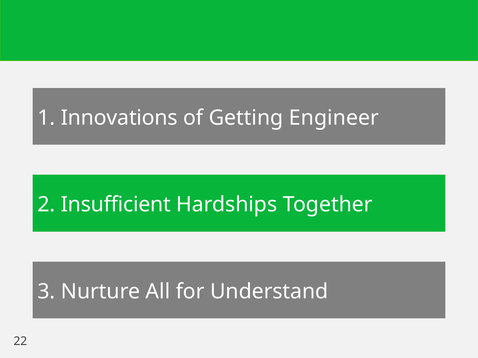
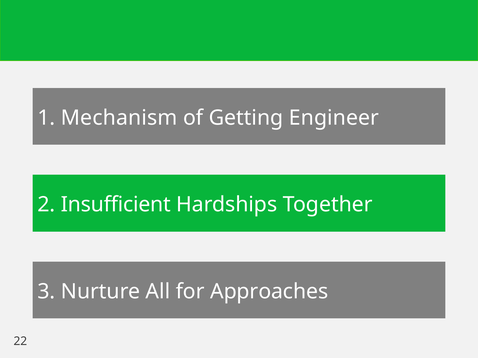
Innovations: Innovations -> Mechanism (119, 118)
Understand: Understand -> Approaches (269, 292)
